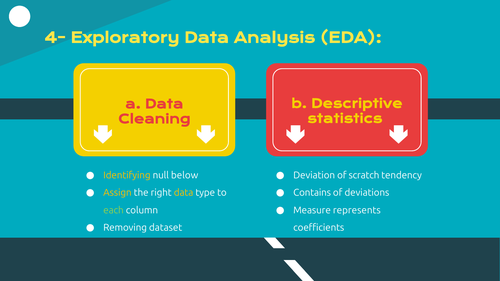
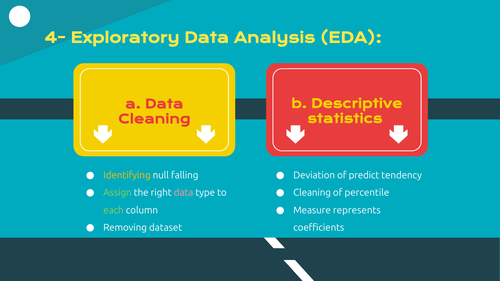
below: below -> falling (185, 175)
scratch: scratch -> predict (364, 175)
Assign colour: yellow -> light green (117, 193)
data colour: yellow -> pink (184, 193)
Contains: Contains -> Cleaning (312, 193)
deviations: deviations -> percentile (367, 193)
